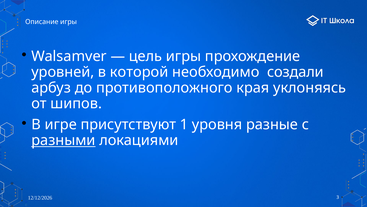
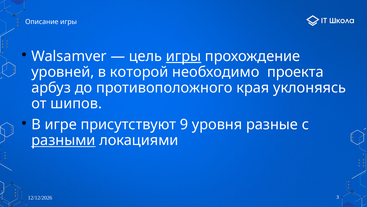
игры underline: none -> present (184, 56)
создали: создали -> проекта (295, 72)
1: 1 -> 9 (184, 124)
